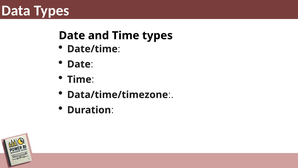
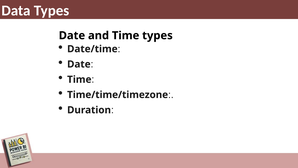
Data/time/timezone: Data/time/timezone -> Time/time/timezone (118, 95)
